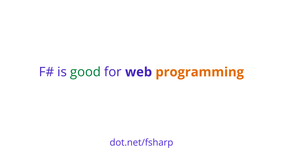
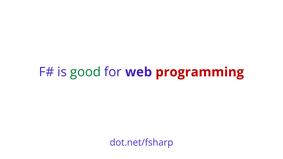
programming colour: orange -> red (200, 72)
